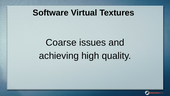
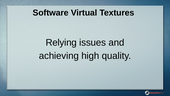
Coarse: Coarse -> Relying (61, 42)
